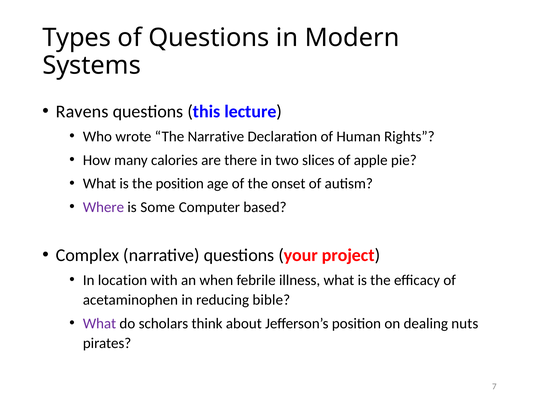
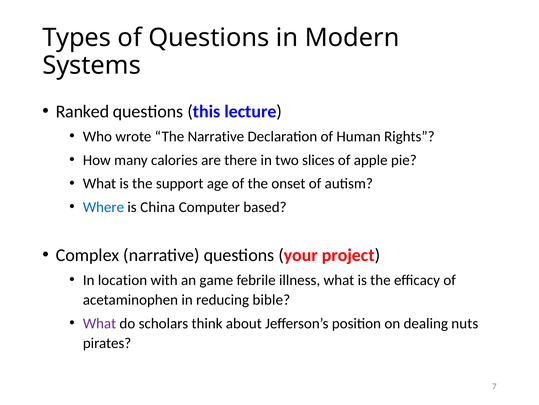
Ravens: Ravens -> Ranked (82, 111)
the position: position -> support (180, 183)
Where colour: purple -> blue (103, 207)
Some: Some -> China (158, 207)
when: when -> game (216, 280)
